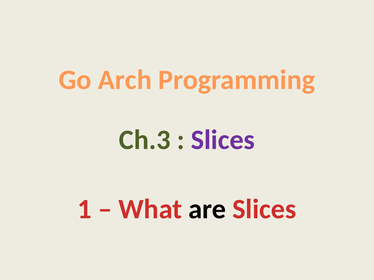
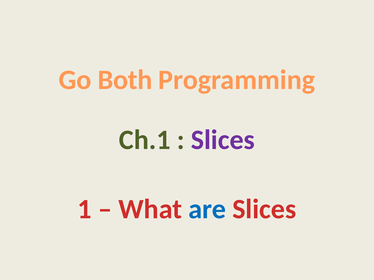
Arch: Arch -> Both (125, 80)
Ch.3: Ch.3 -> Ch.1 (145, 140)
are colour: black -> blue (207, 209)
